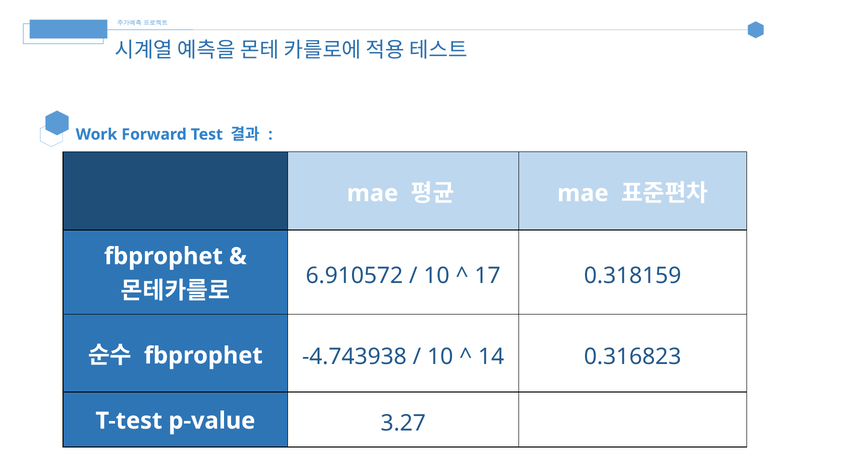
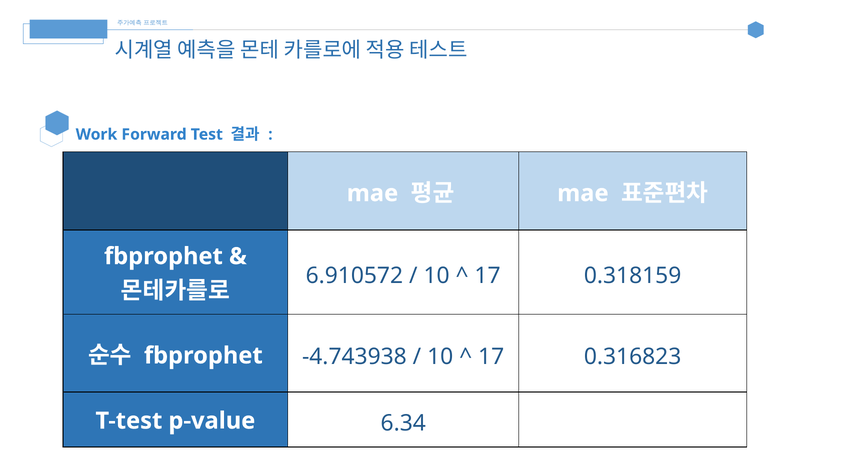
14: 14 -> 17 (491, 357)
3.27: 3.27 -> 6.34 (403, 423)
